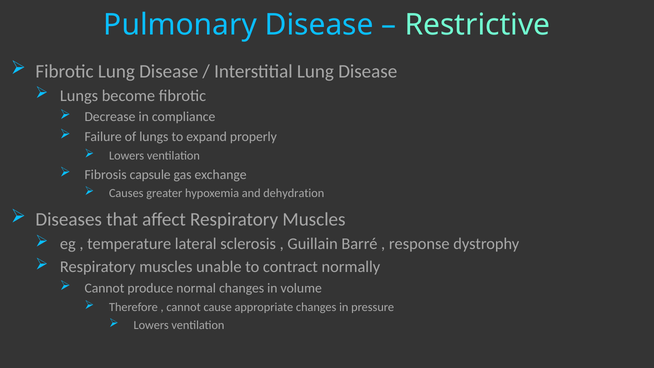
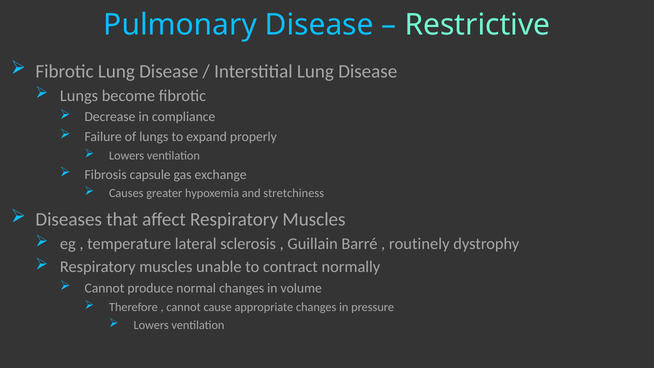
dehydration: dehydration -> stretchiness (294, 193)
response: response -> routinely (419, 244)
